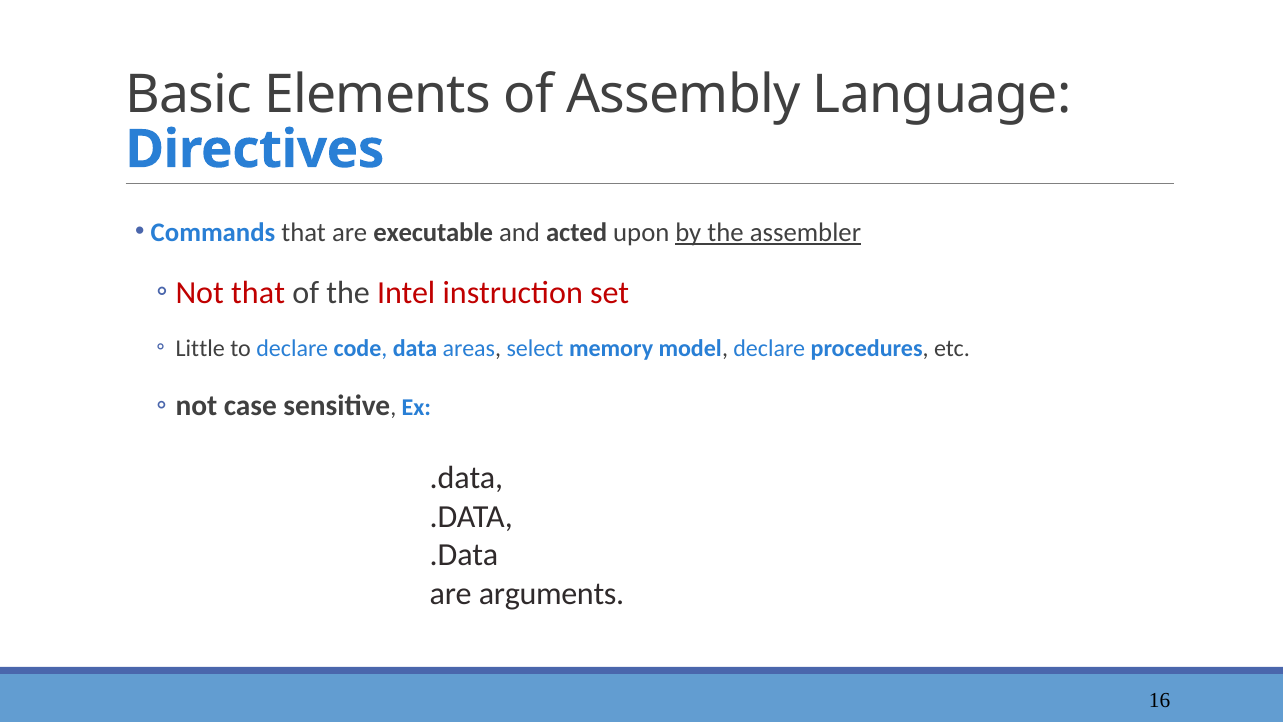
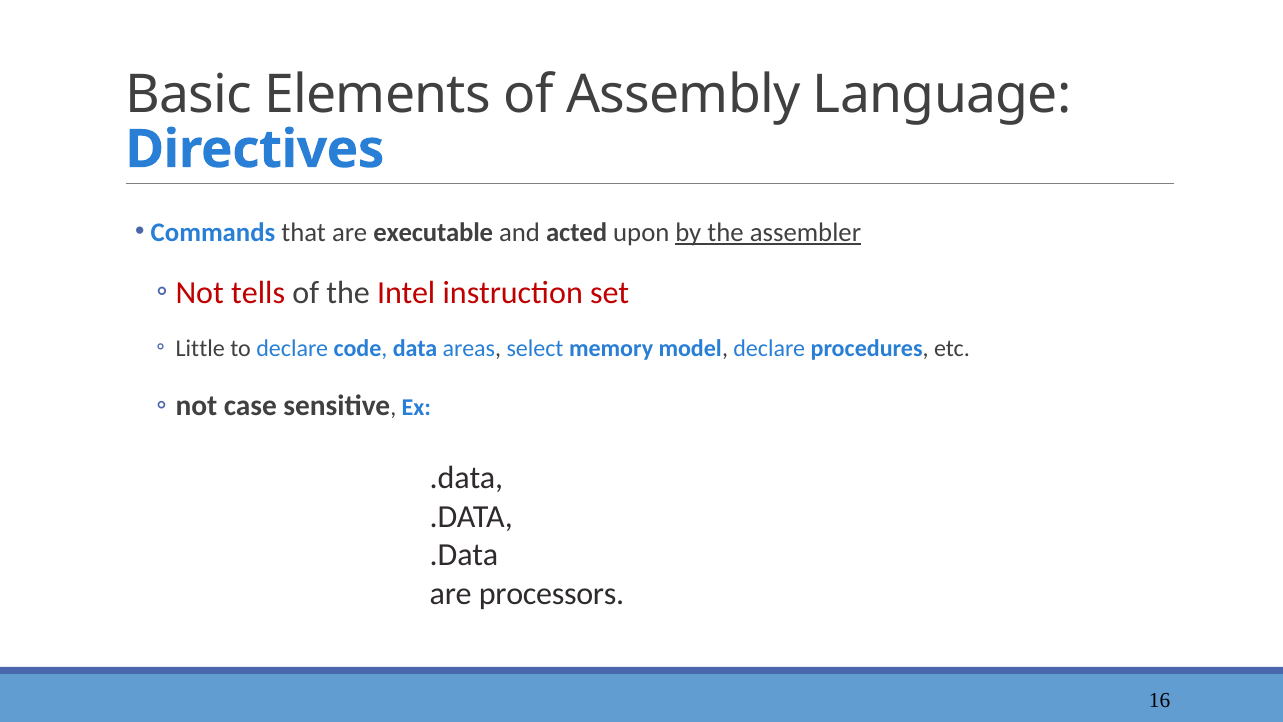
that: that -> tells (258, 292)
arguments: arguments -> processors (552, 593)
